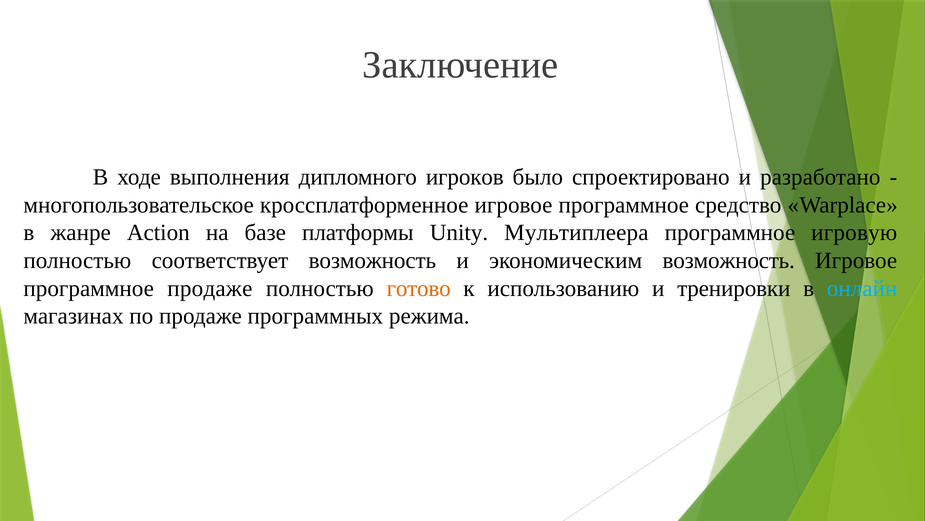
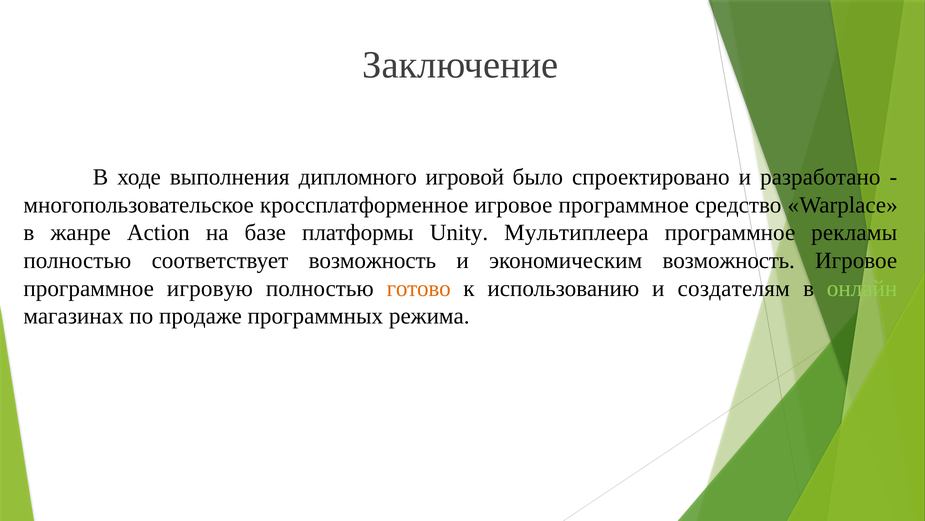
игроков: игроков -> игровой (465, 177)
игровую: игровую -> рекламы (854, 232)
программное продаже: продаже -> игровую (210, 288)
тренировки: тренировки -> создателям (734, 288)
онлайн colour: light blue -> light green (862, 288)
